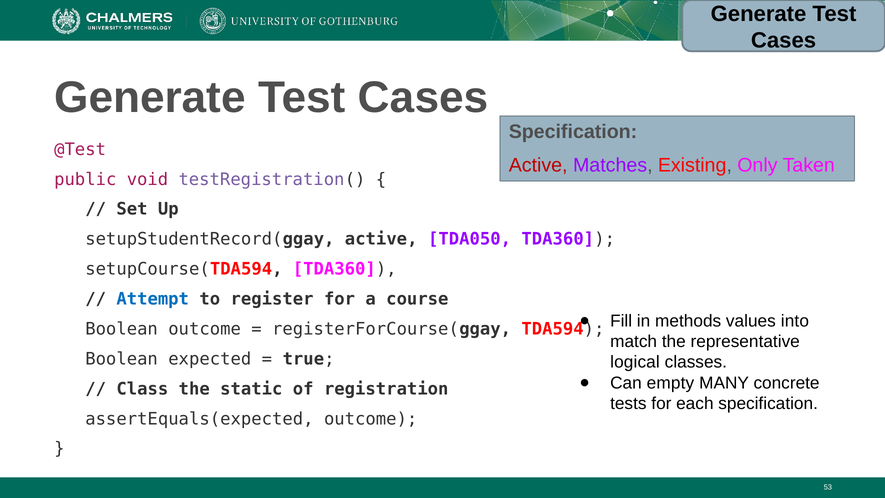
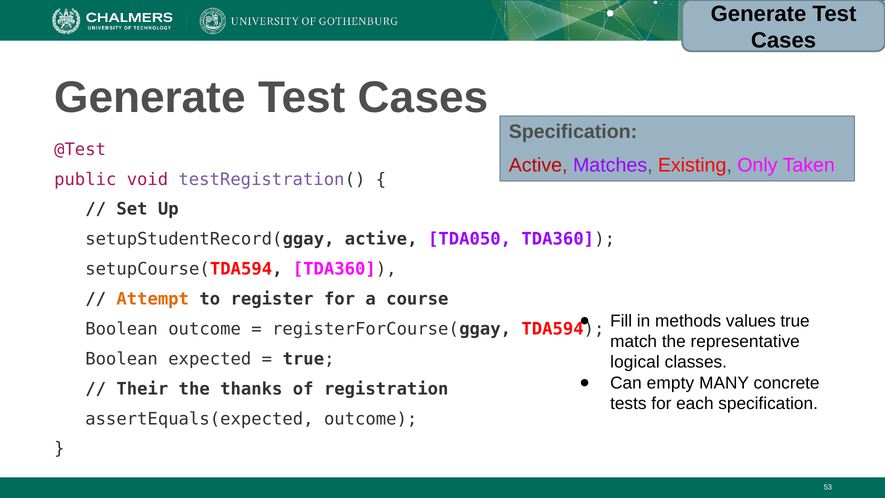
Attempt colour: blue -> orange (153, 299)
values into: into -> true (795, 321)
Class: Class -> Their (142, 389)
static: static -> thanks (251, 389)
